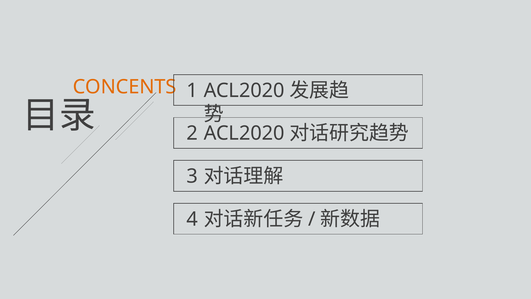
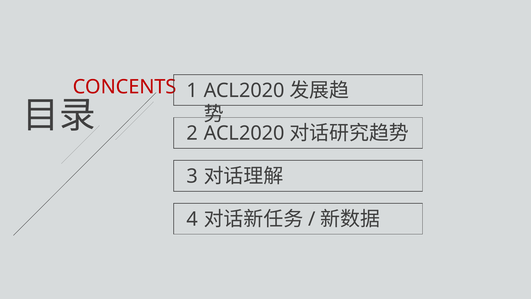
CONCENTS colour: orange -> red (125, 87)
